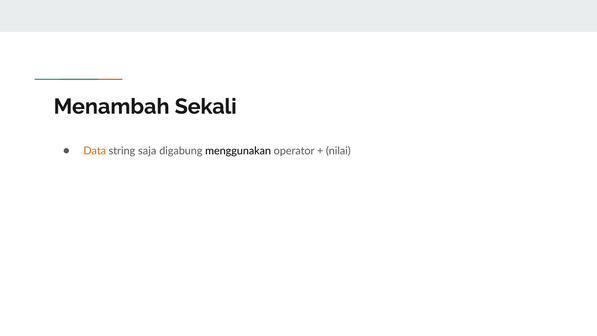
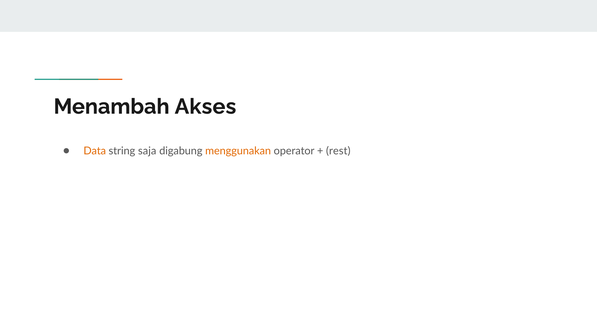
Sekali: Sekali -> Akses (205, 107)
menggunakan colour: black -> orange (238, 151)
nilai: nilai -> rest (338, 151)
